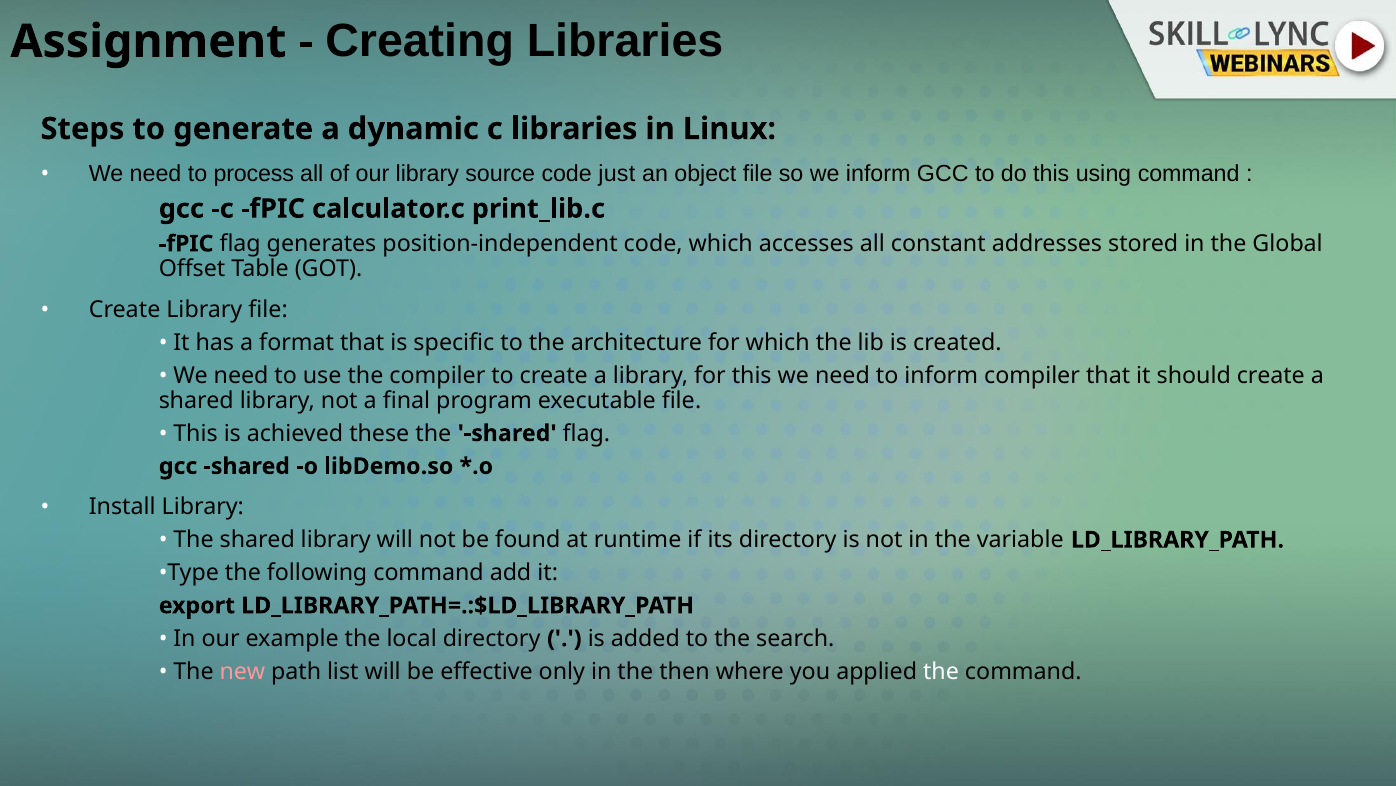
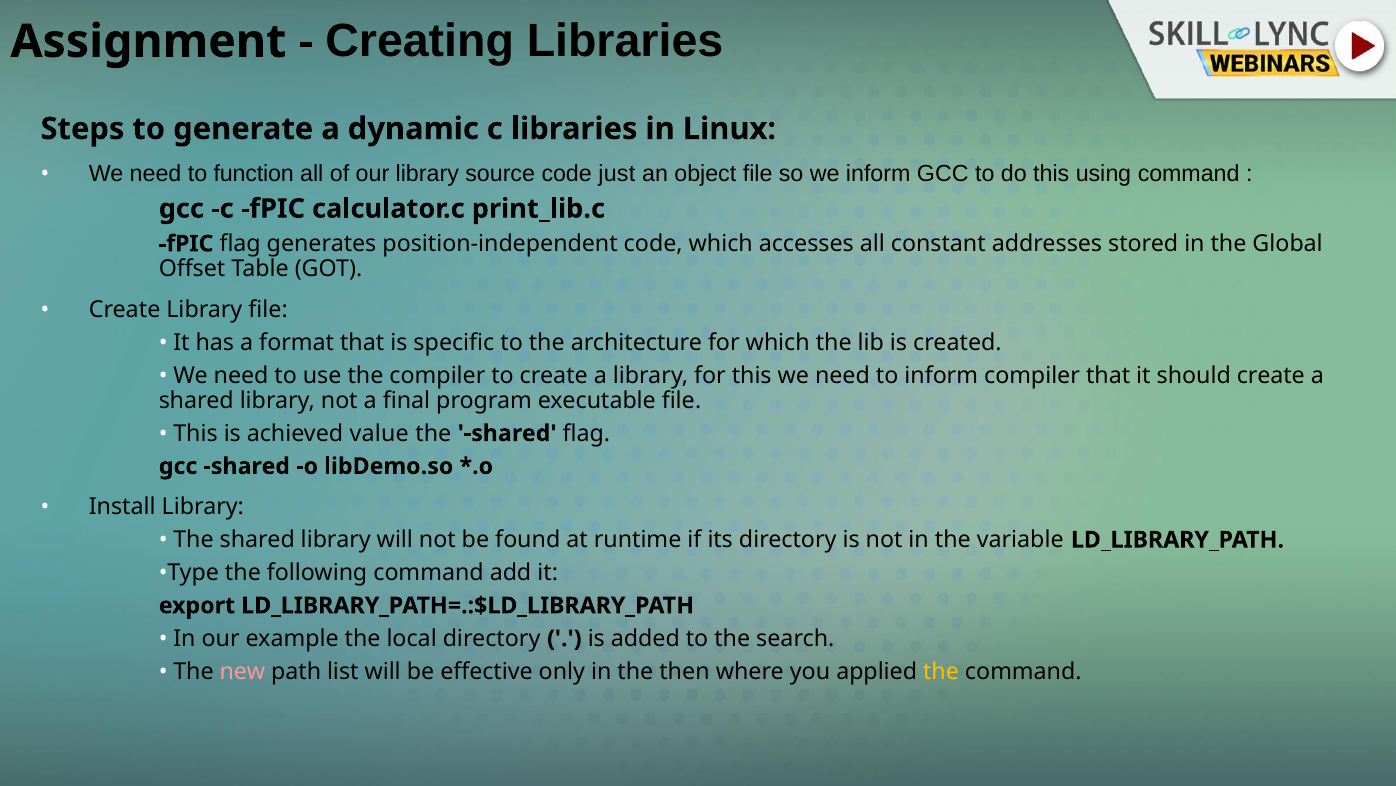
process: process -> function (254, 174)
these: these -> value (379, 433)
the colour: white -> yellow (941, 671)
